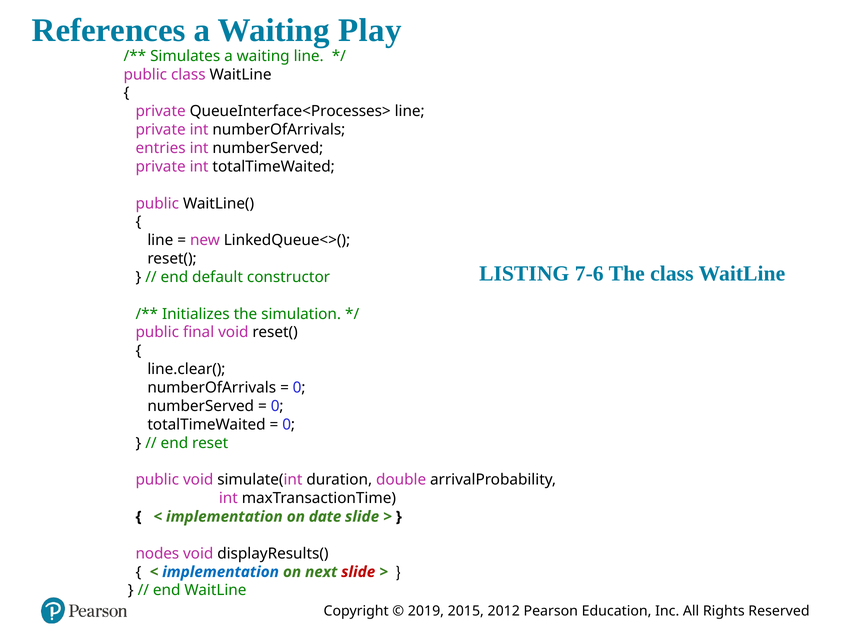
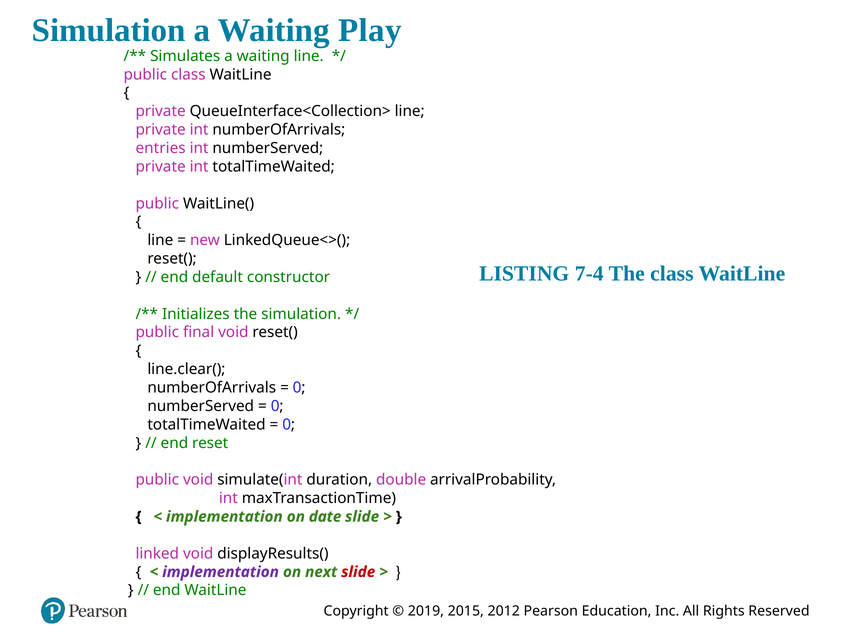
References: References -> Simulation (109, 31)
QueueInterface<Processes>: QueueInterface<Processes> -> QueueInterface<Collection> (290, 111)
7-6: 7-6 -> 7-4 (589, 274)
nodes: nodes -> linked (157, 554)
implementation colour: blue -> purple (221, 572)
